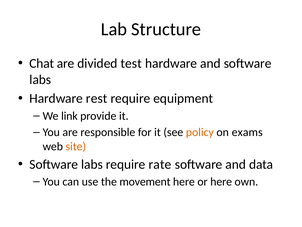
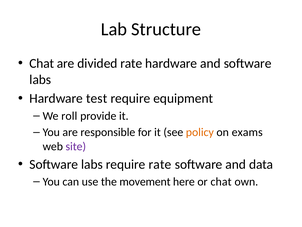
divided test: test -> rate (131, 63)
rest: rest -> test (97, 98)
link: link -> roll (69, 116)
site colour: orange -> purple (76, 146)
or here: here -> chat (221, 181)
